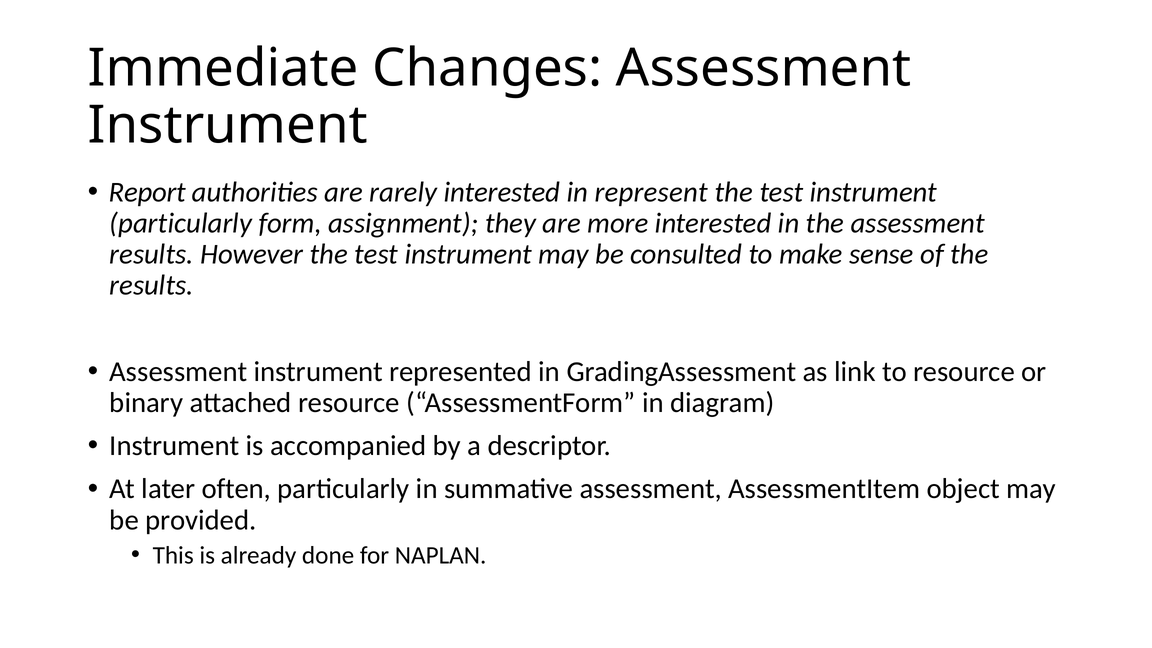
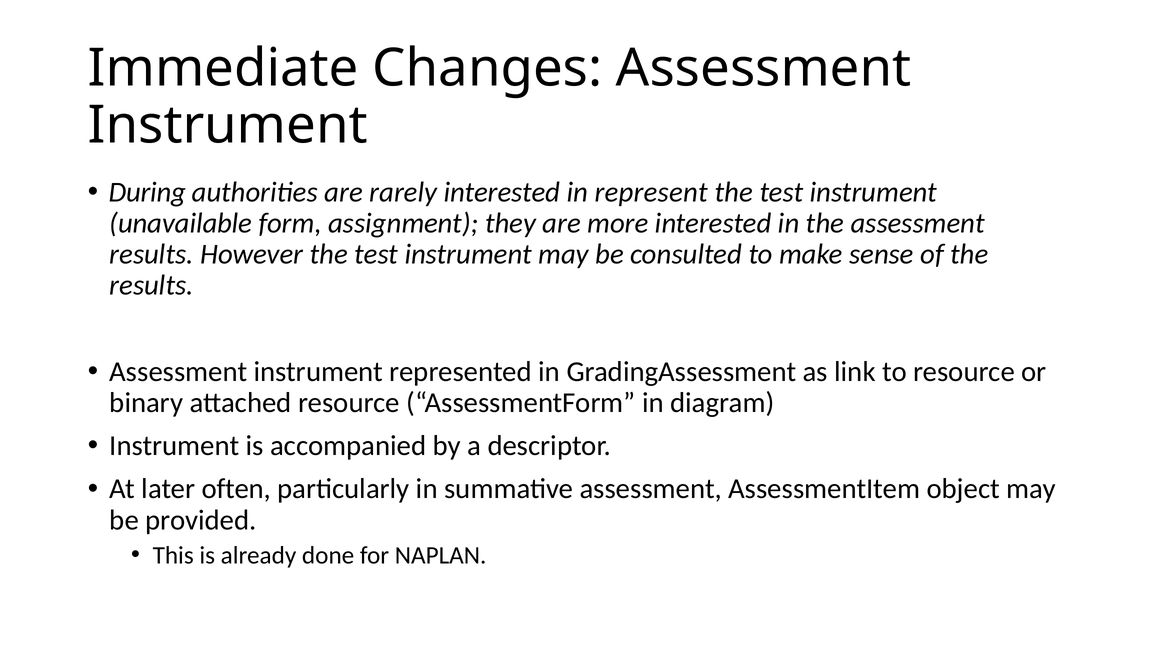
Report: Report -> During (147, 192)
particularly: particularly -> unavailable (181, 223)
